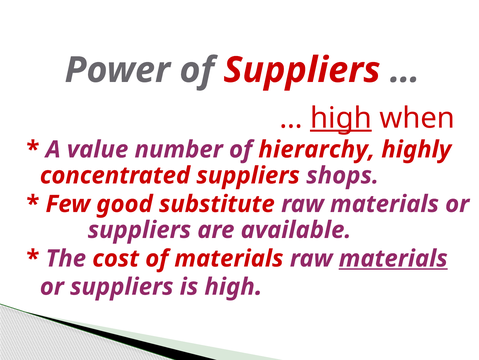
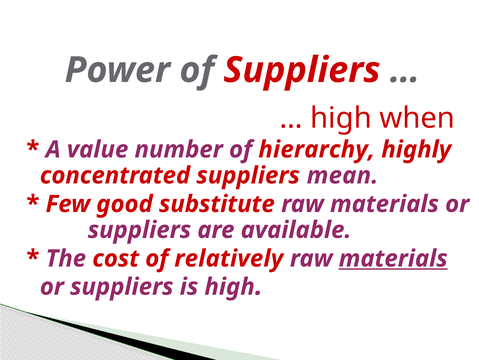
high underline: present -> none (341, 118)
shops: shops -> mean (342, 175)
of materials: materials -> relatively (229, 258)
